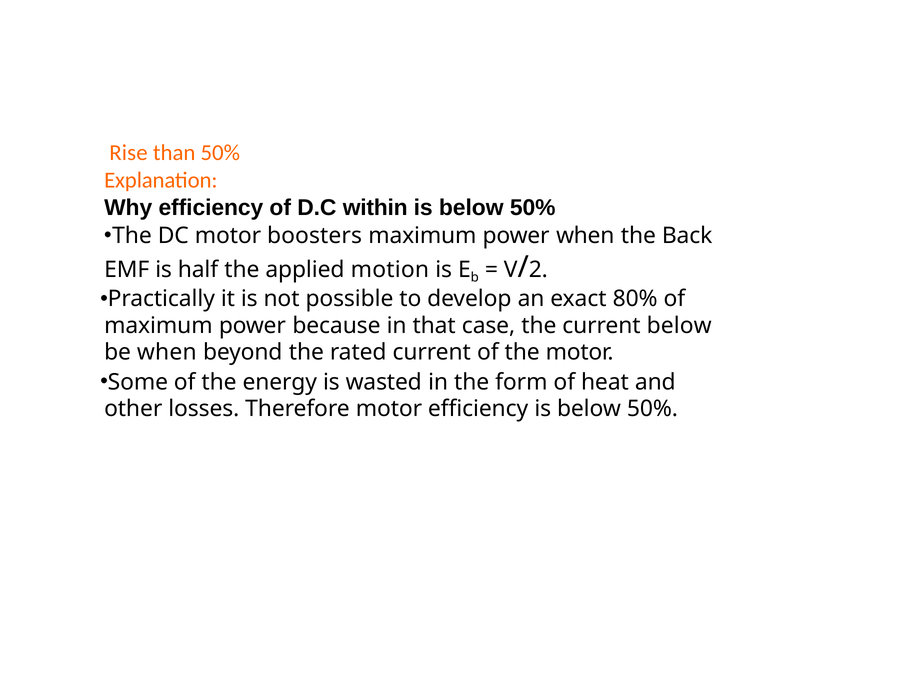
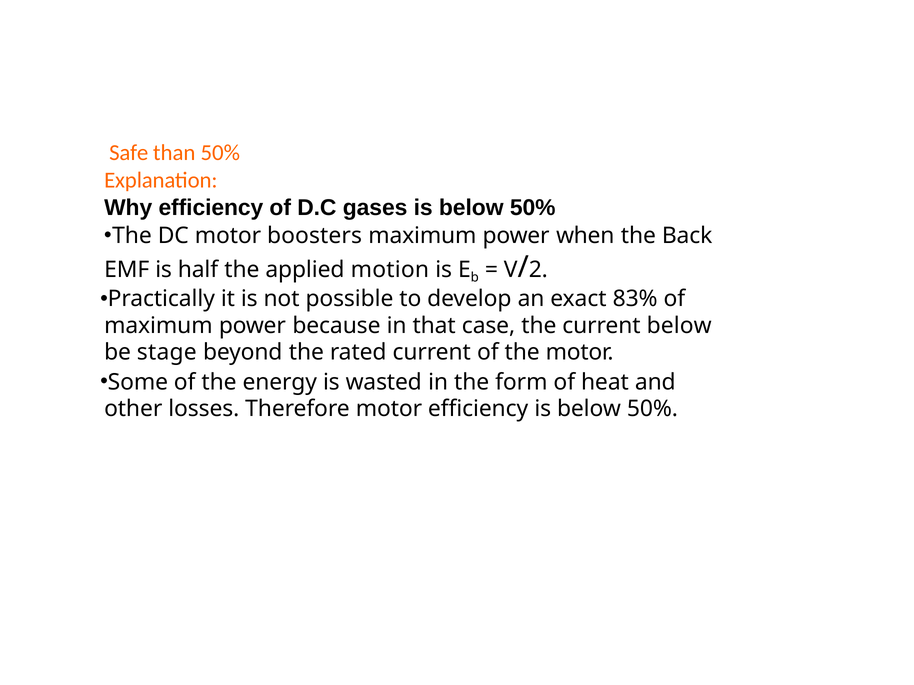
Rise: Rise -> Safe (129, 153)
within: within -> gases (375, 208)
80%: 80% -> 83% (635, 299)
be when: when -> stage (167, 353)
